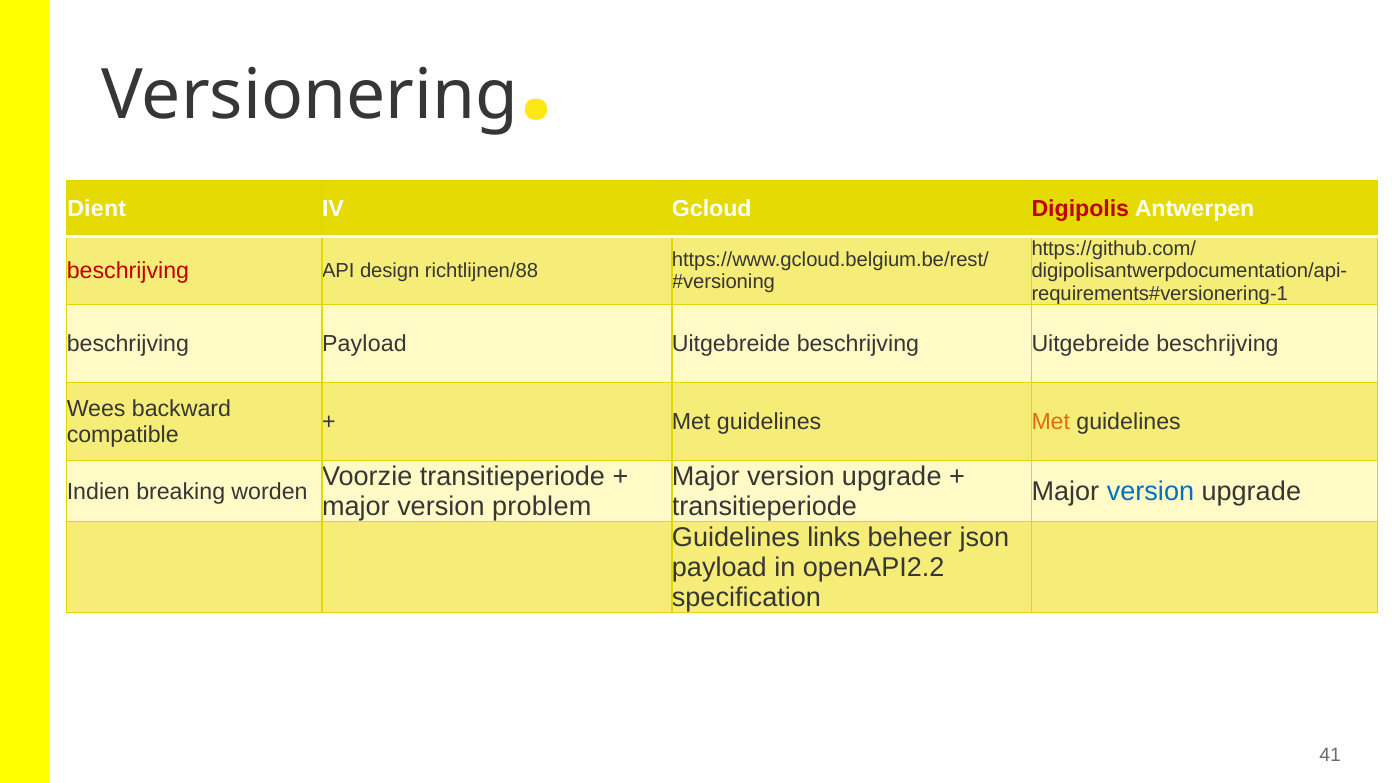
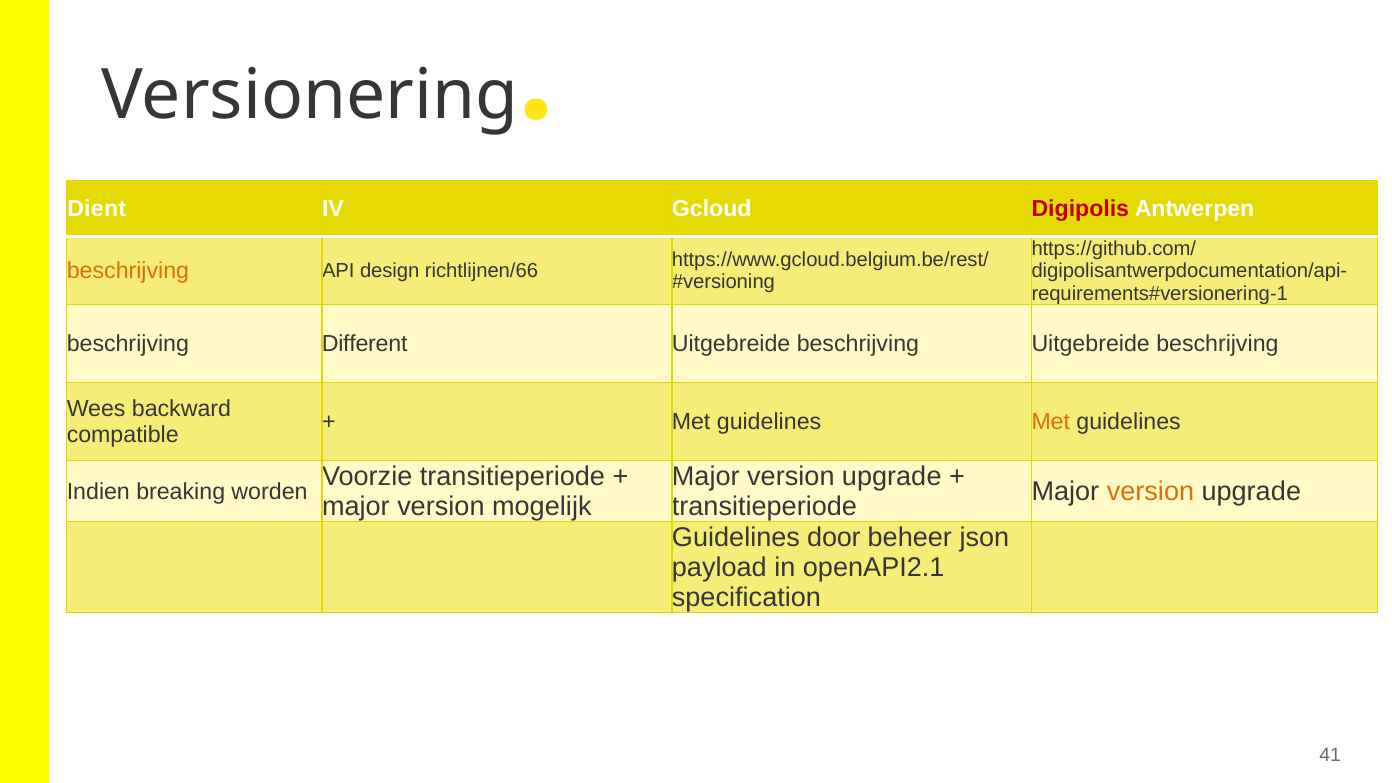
beschrijving colour: red -> orange (128, 271)
richtlijnen/88: richtlijnen/88 -> richtlijnen/66 (481, 271)
beschrijving Payload: Payload -> Different (365, 344)
version colour: blue -> orange (1150, 491)
problem: problem -> mogelijk (542, 507)
links: links -> door (834, 537)
openAPI2.2: openAPI2.2 -> openAPI2.1 (874, 568)
